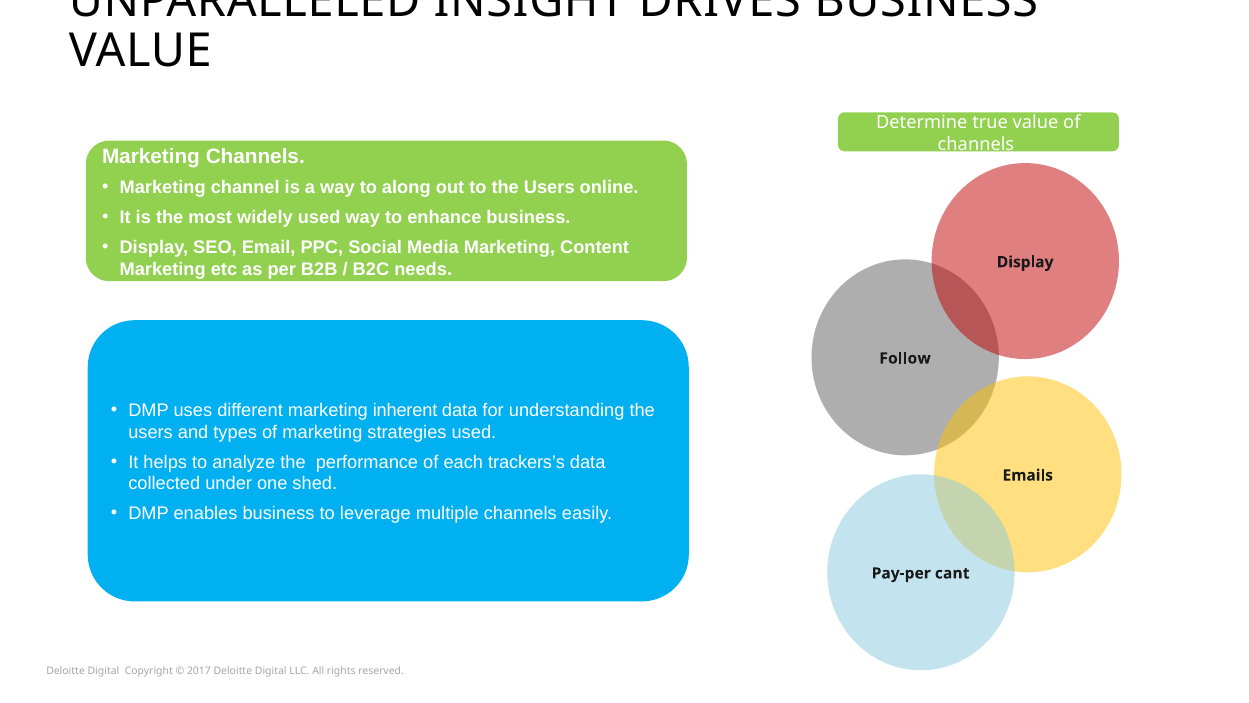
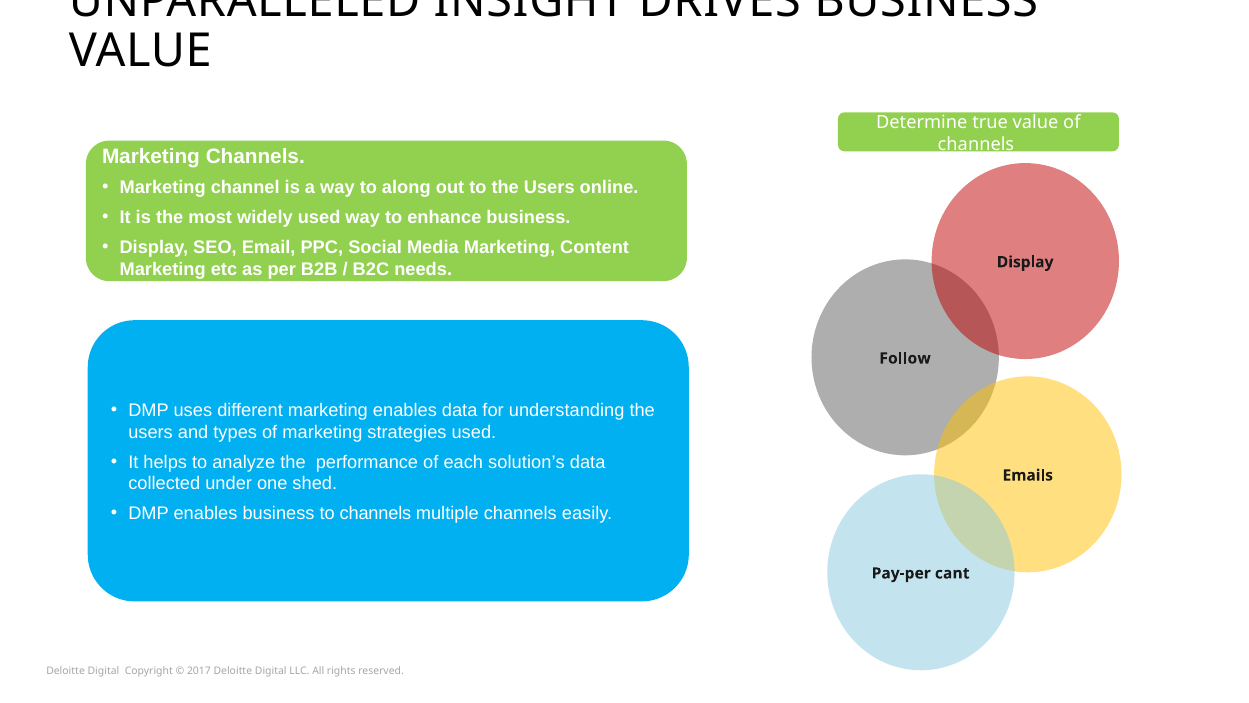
marketing inherent: inherent -> enables (405, 410)
trackers’s: trackers’s -> solution’s (526, 462)
to leverage: leverage -> channels (375, 513)
